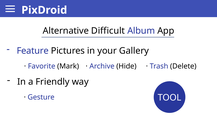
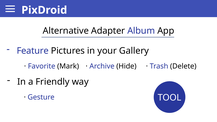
Difficult: Difficult -> Adapter (108, 31)
